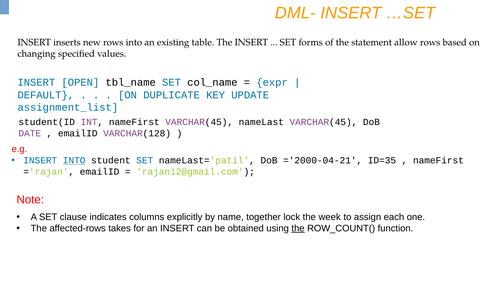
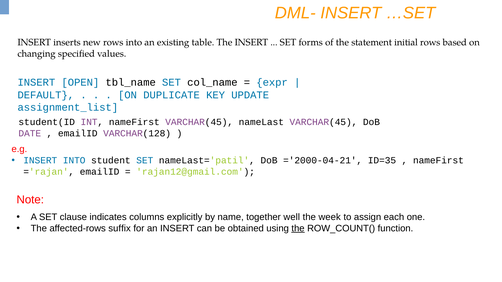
allow: allow -> initial (406, 43)
INTO underline: present -> none (74, 161)
lock: lock -> well (292, 217)
takes: takes -> suffix (120, 229)
